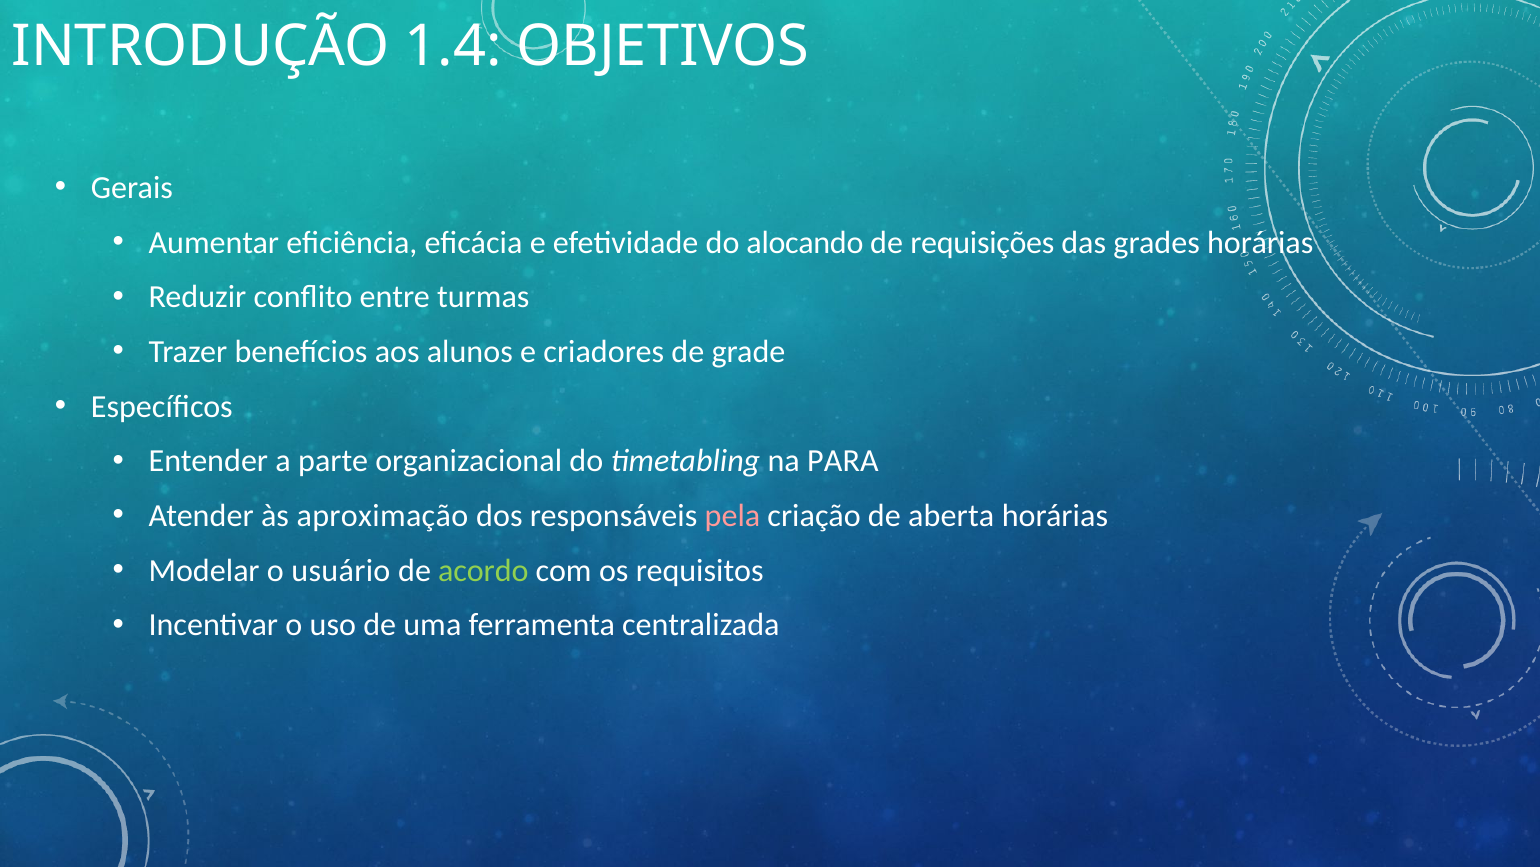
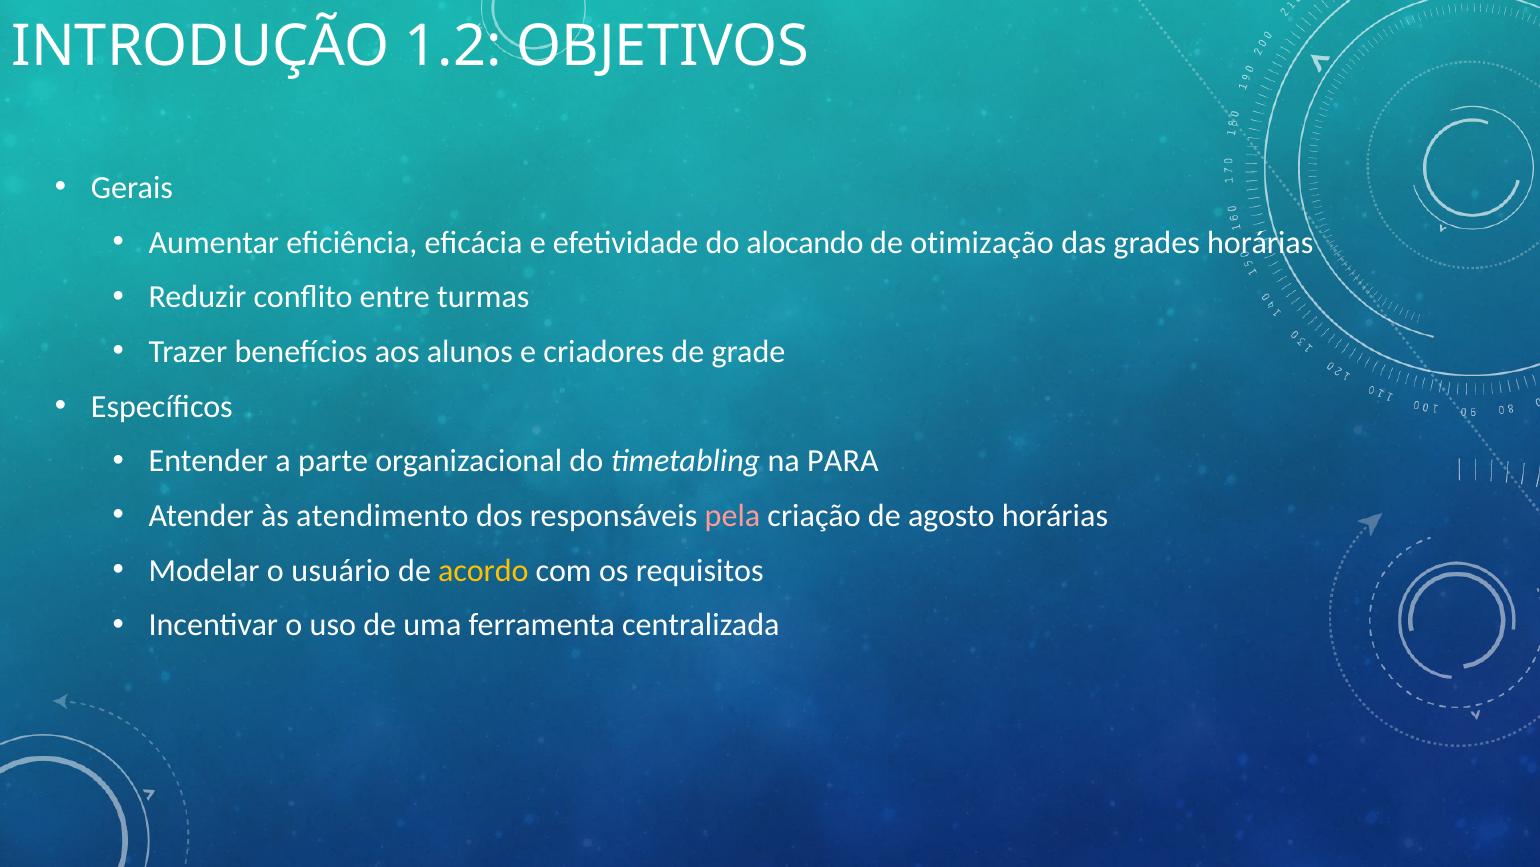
1.4: 1.4 -> 1.2 (453, 47)
requisições: requisições -> otimização (982, 242)
aproximação: aproximação -> atendimento (382, 515)
aberta: aberta -> agosto (951, 515)
acordo colour: light green -> yellow (483, 570)
